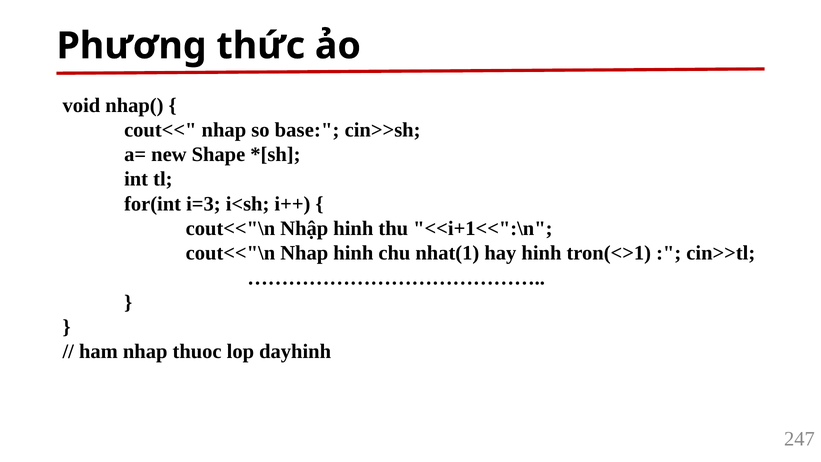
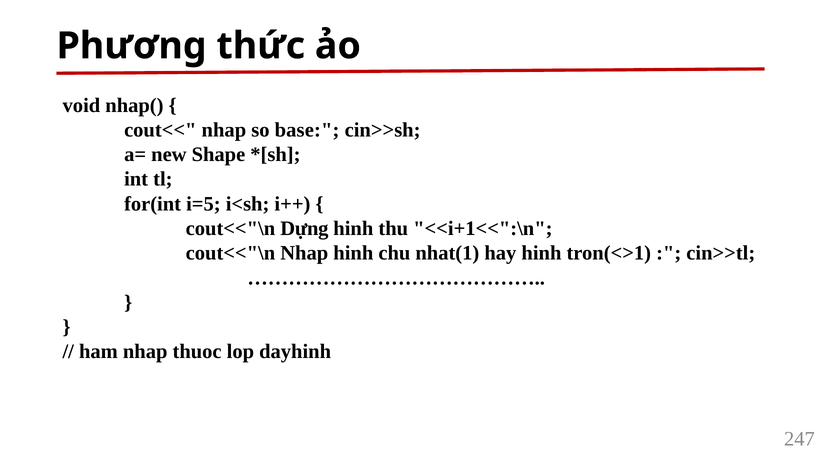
i=3: i=3 -> i=5 (203, 204)
Nhập: Nhập -> Dựng (304, 228)
